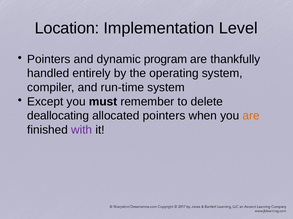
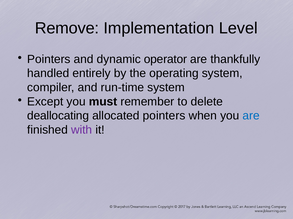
Location: Location -> Remove (67, 28)
program: program -> operator (165, 59)
are colour: orange -> blue (251, 116)
